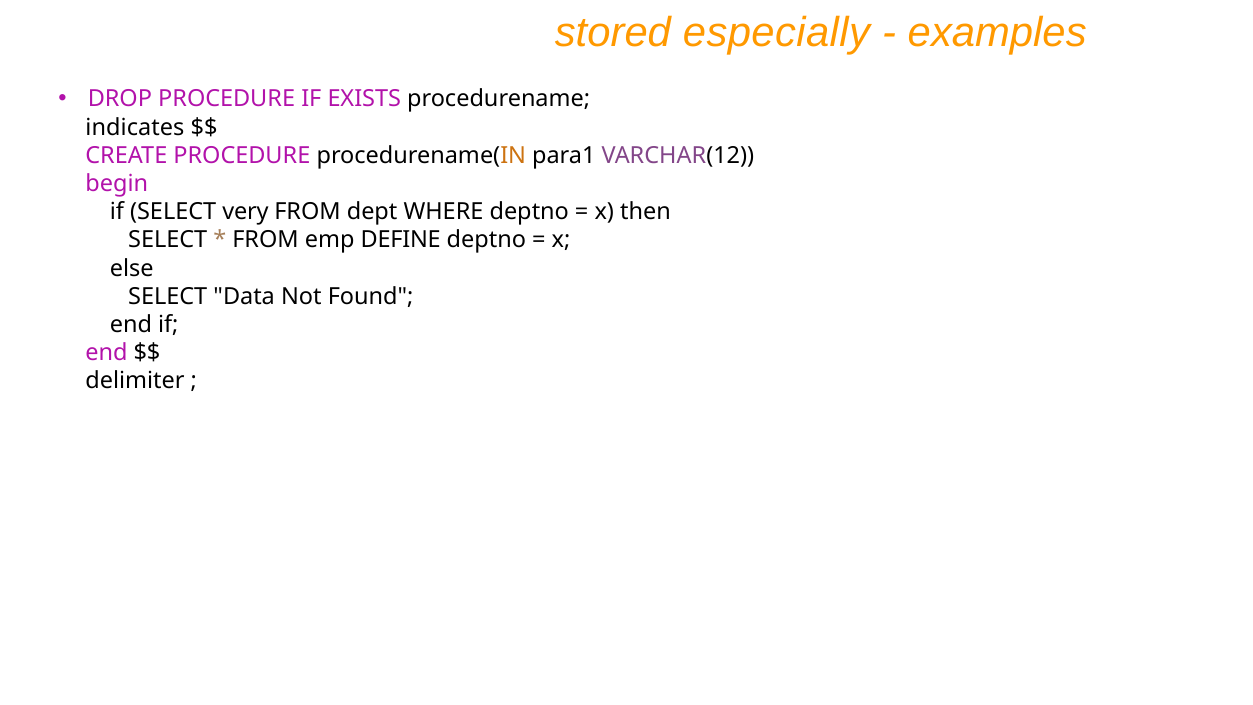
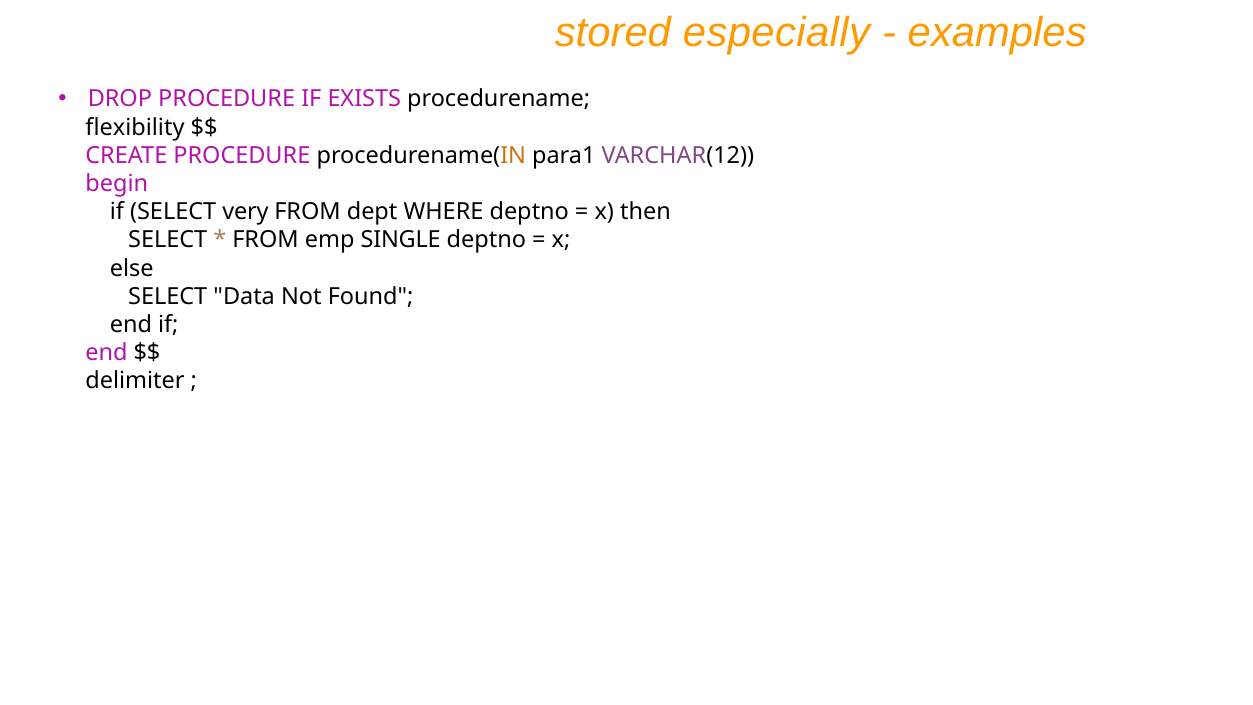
indicates: indicates -> flexibility (135, 127)
DEFINE: DEFINE -> SINGLE (401, 240)
